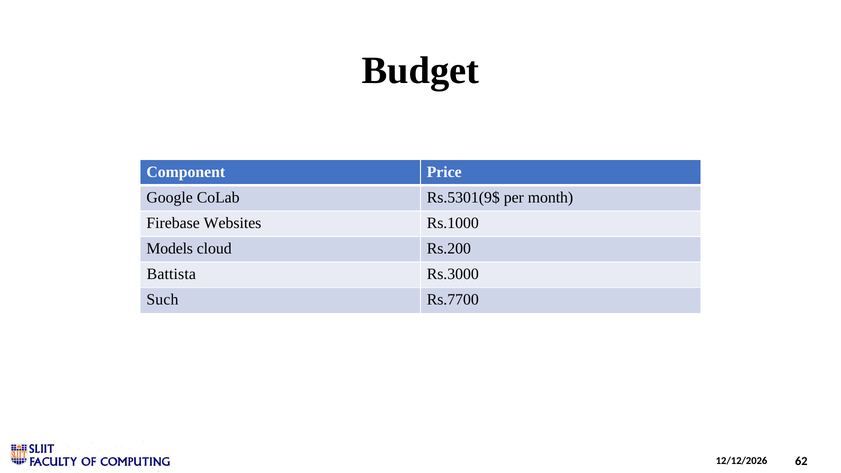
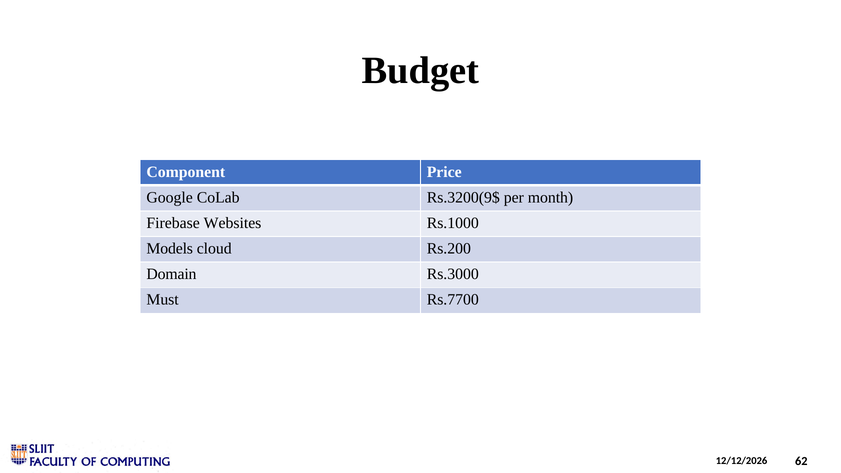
Rs.5301(9$: Rs.5301(9$ -> Rs.3200(9$ (463, 197)
Battista: Battista -> Domain (171, 274)
Such: Such -> Must (163, 300)
